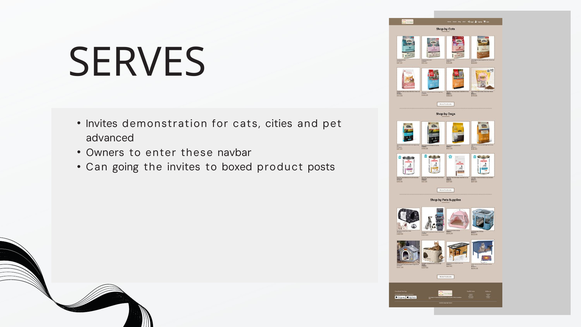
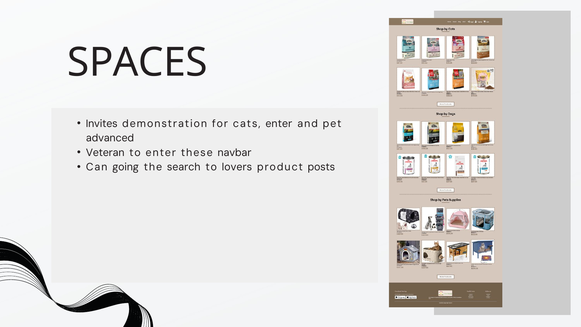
SERVES: SERVES -> SPACES (137, 62)
cats cities: cities -> enter (279, 123)
Owners: Owners -> Veteran (105, 153)
the invites: invites -> search (184, 167)
boxed: boxed -> lovers (237, 167)
